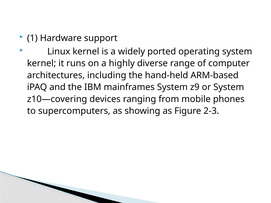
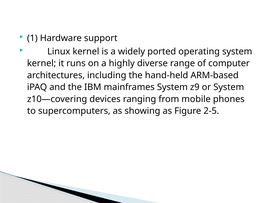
2-3: 2-3 -> 2-5 (211, 111)
